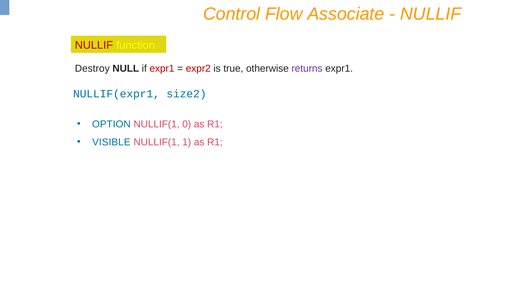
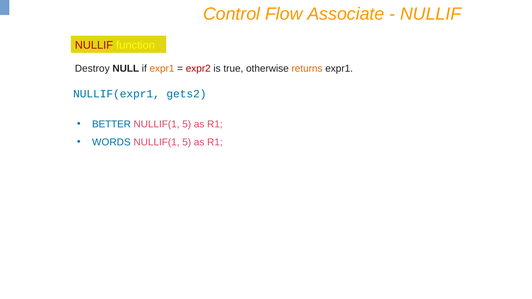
expr1 colour: red -> orange (162, 68)
returns colour: purple -> orange (307, 68)
size2: size2 -> gets2 (186, 94)
OPTION: OPTION -> BETTER (111, 124)
0: 0 -> 5 (187, 124)
VISIBLE: VISIBLE -> WORDS (111, 142)
1: 1 -> 5 (187, 142)
